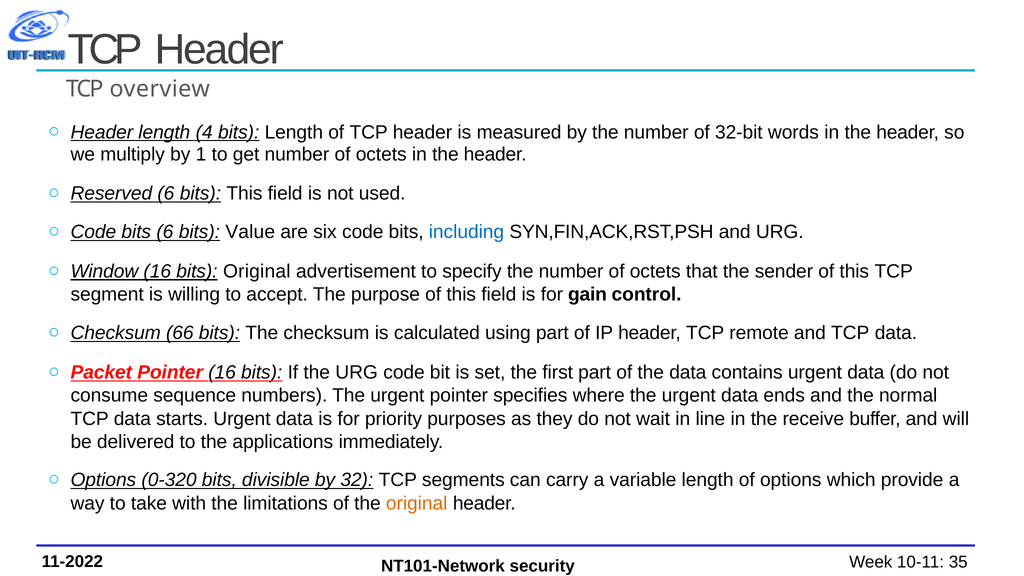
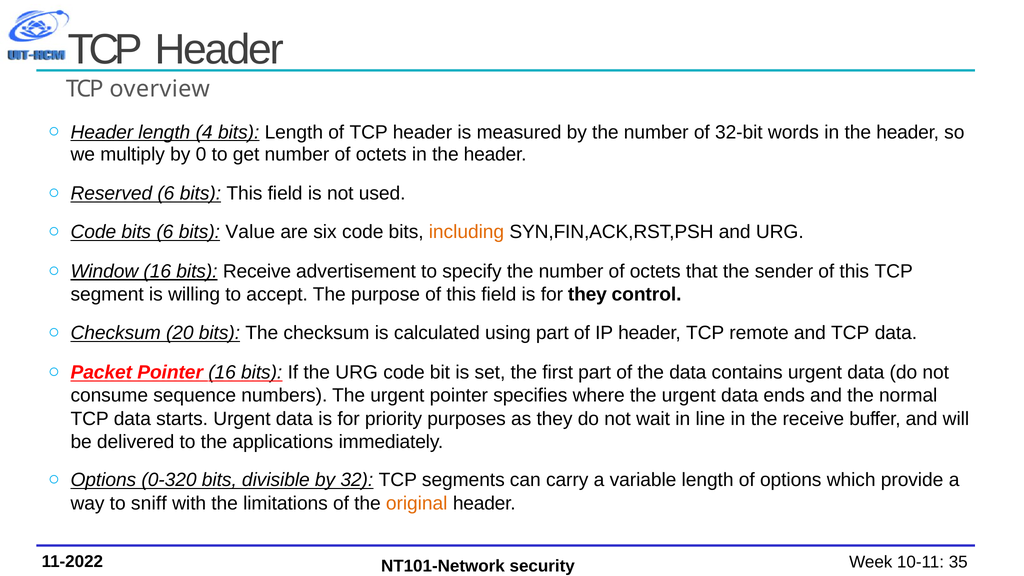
1: 1 -> 0 (201, 154)
including colour: blue -> orange (466, 232)
bits Original: Original -> Receive (257, 271)
for gain: gain -> they (587, 295)
66: 66 -> 20 (180, 333)
take: take -> sniff (149, 504)
